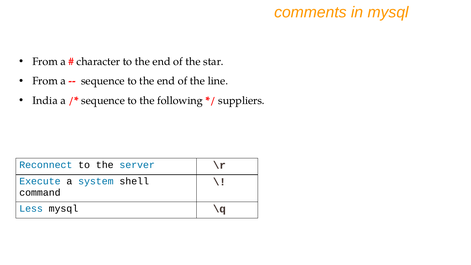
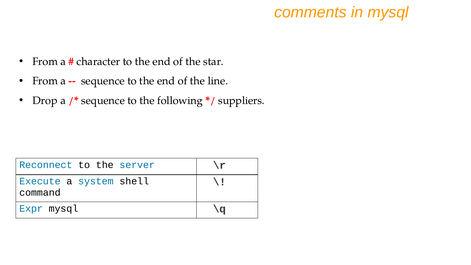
India: India -> Drop (45, 100)
Less: Less -> Expr (31, 208)
